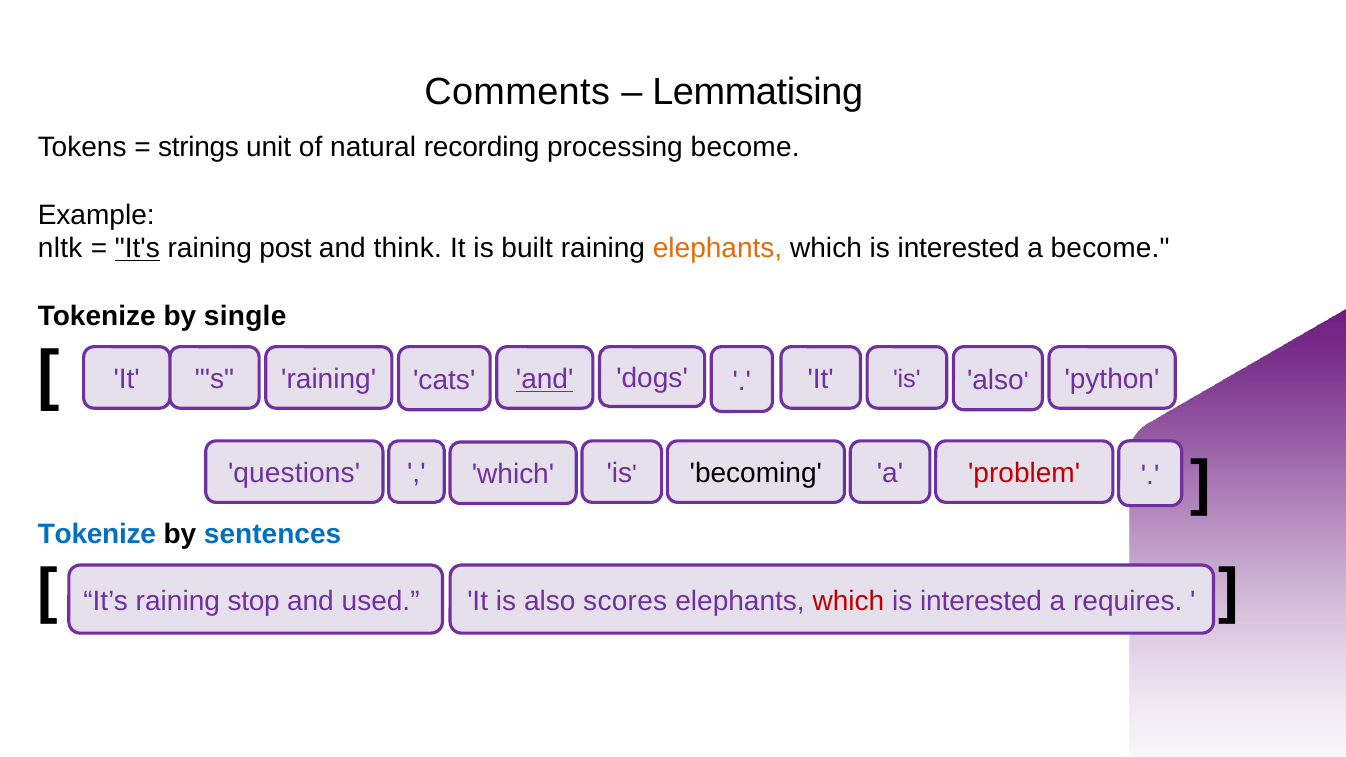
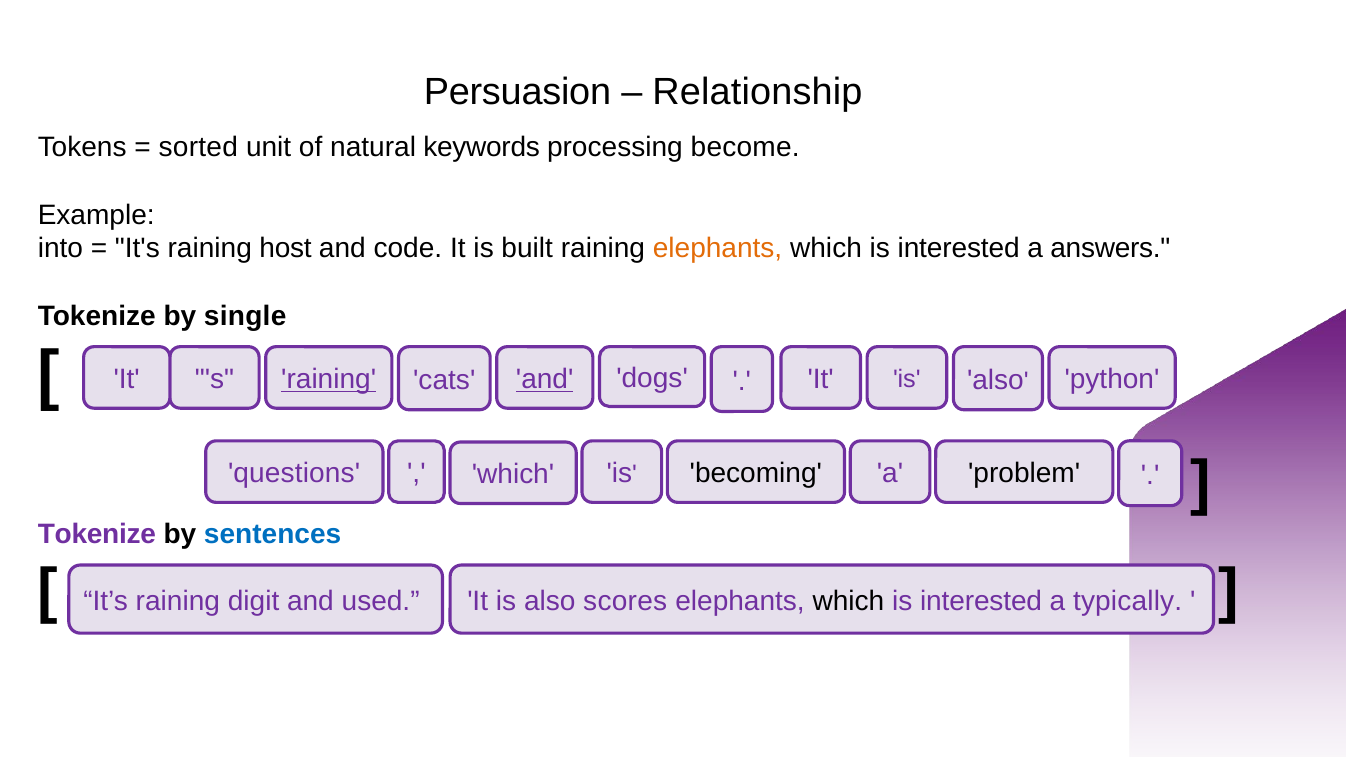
Comments: Comments -> Persuasion (517, 92)
Lemmatising: Lemmatising -> Relationship (757, 92)
strings: strings -> sorted (198, 148)
recording: recording -> keywords (482, 148)
nltk: nltk -> into (60, 249)
It's underline: present -> none (137, 249)
post: post -> host (286, 249)
think: think -> code (408, 249)
a become: become -> answers (1110, 249)
raining underline: none -> present (329, 379)
problem colour: red -> black (1024, 474)
Tokenize colour: blue -> purple (97, 535)
stop: stop -> digit (254, 601)
which colour: red -> black (848, 601)
requires: requires -> typically (1128, 601)
